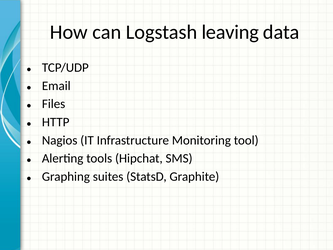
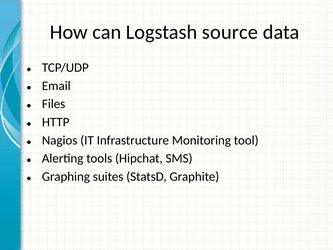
leaving: leaving -> source (230, 32)
